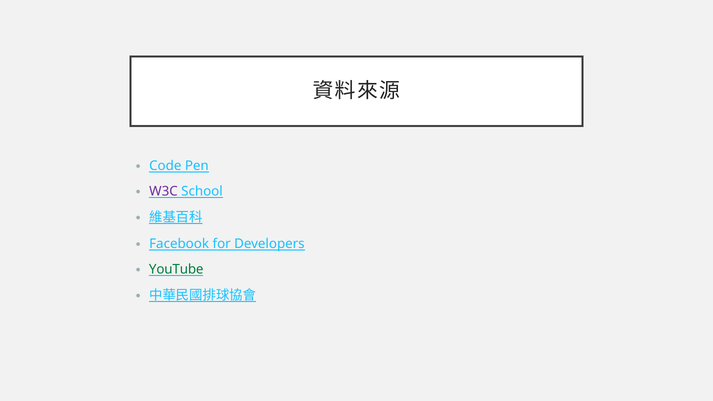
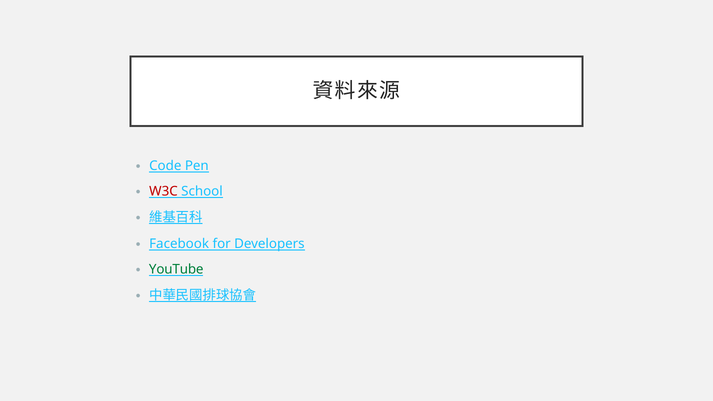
W3C colour: purple -> red (163, 192)
